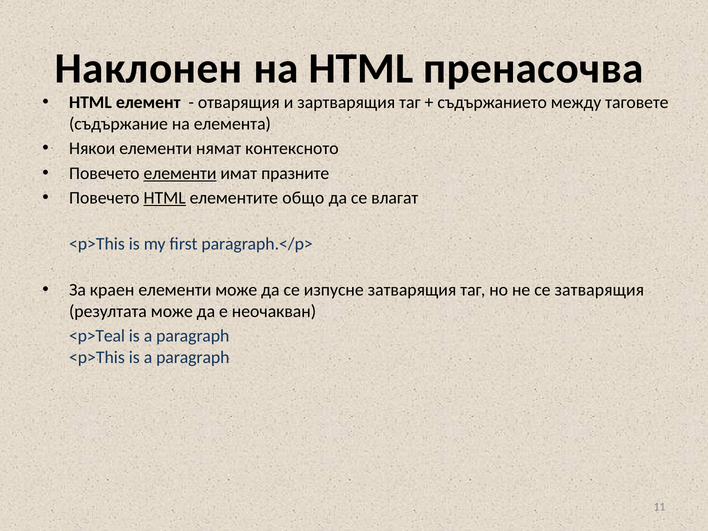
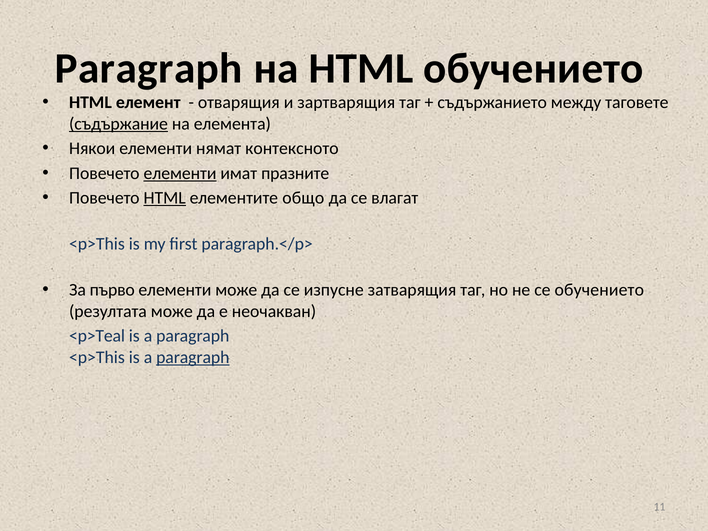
Наклонен: Наклонен -> Paragraph (149, 69)
HTML пренасочва: пренасочва -> обучението (533, 69)
съдържание underline: none -> present (118, 124)
краен: краен -> първо (112, 290)
се затварящия: затварящия -> обучението (599, 290)
paragraph underline: none -> present (193, 357)
